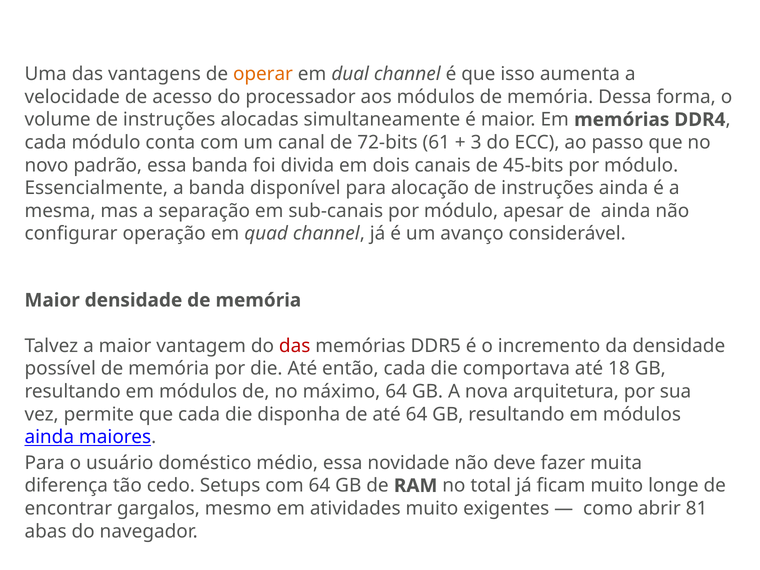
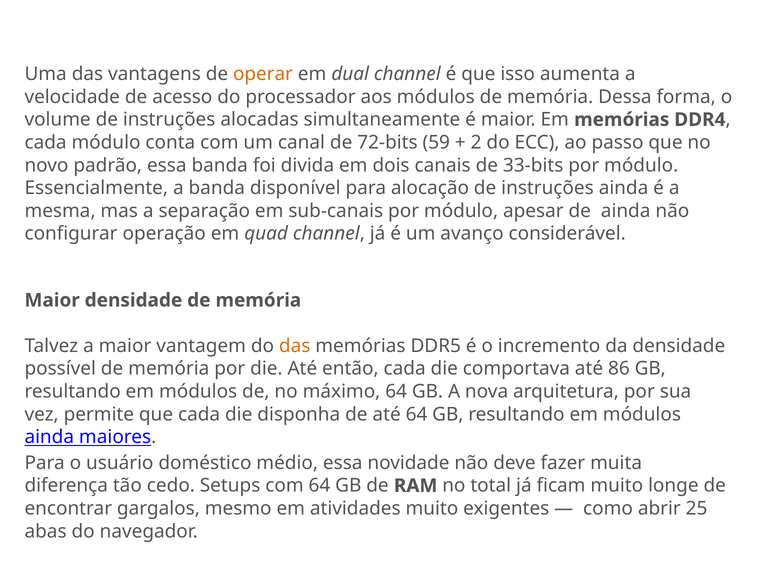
61: 61 -> 59 (436, 142)
3: 3 -> 2 (476, 142)
45-bits: 45-bits -> 33-bits (533, 165)
das colour: red -> orange (295, 346)
18: 18 -> 86 (619, 369)
81: 81 -> 25 (697, 509)
